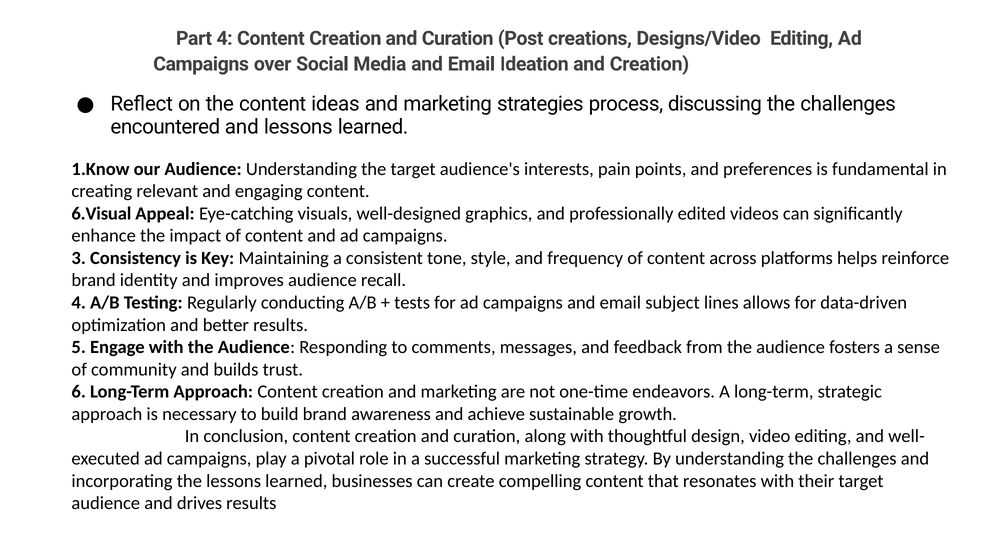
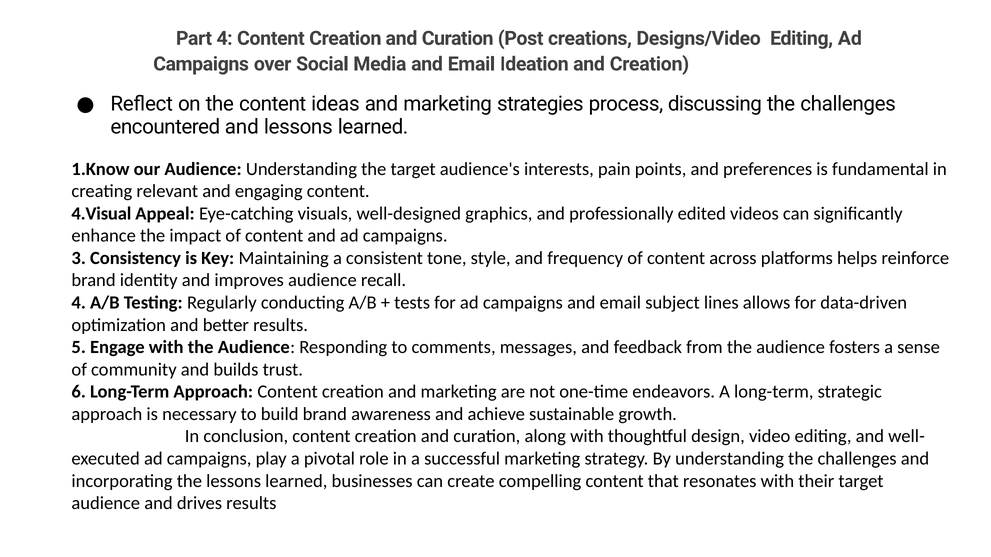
6.Visual: 6.Visual -> 4.Visual (101, 214)
